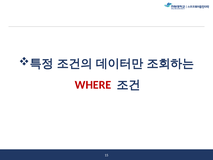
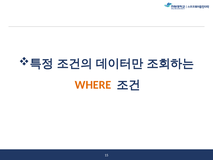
WHERE colour: red -> orange (93, 85)
